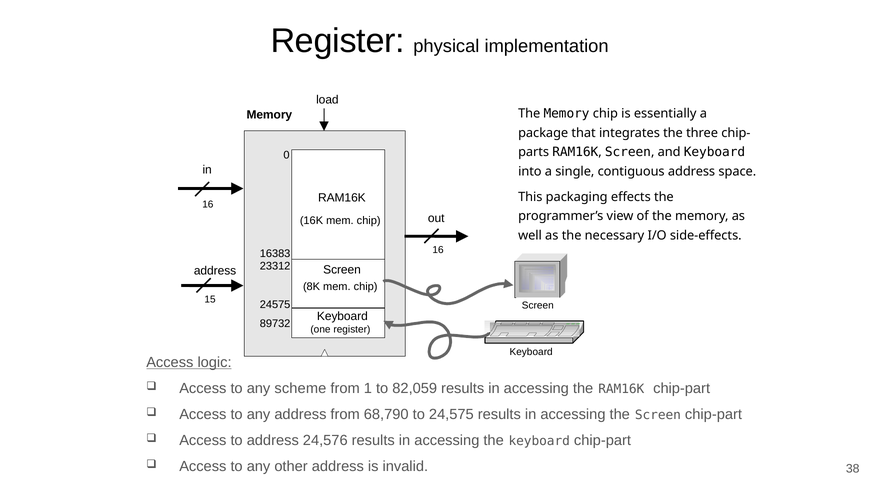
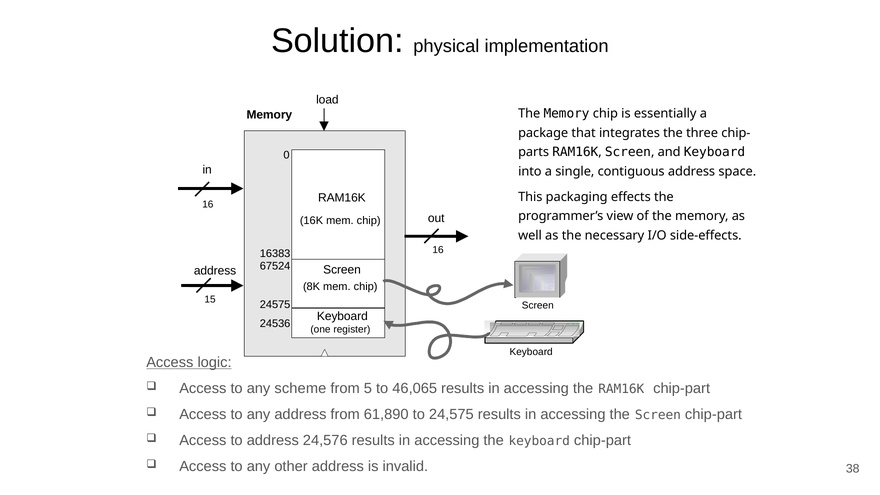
Register: Register -> Solution (338, 41)
23312: 23312 -> 67524 (275, 266)
89732: 89732 -> 24536 (275, 324)
1: 1 -> 5 (368, 388)
82,059: 82,059 -> 46,065 (415, 388)
68,790: 68,790 -> 61,890 (386, 414)
